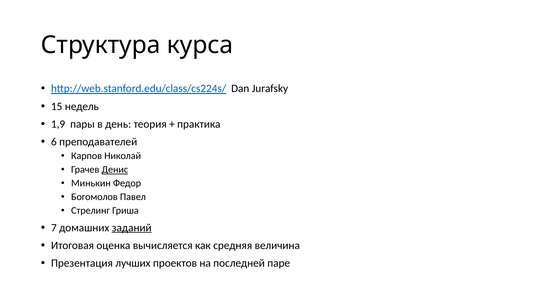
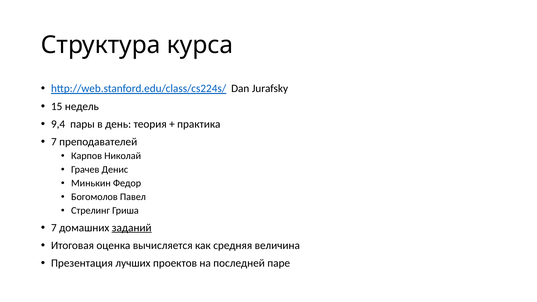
1,9: 1,9 -> 9,4 (58, 124)
6: 6 -> 7 (54, 142)
Денис underline: present -> none (115, 170)
